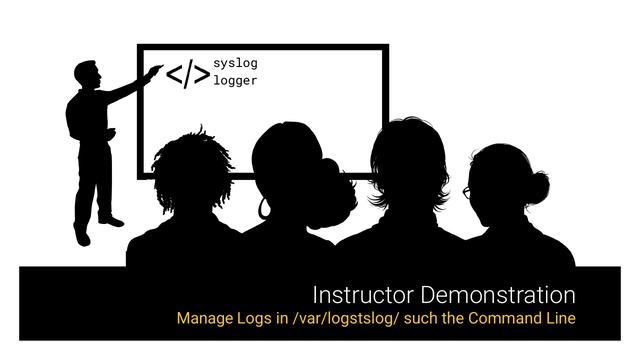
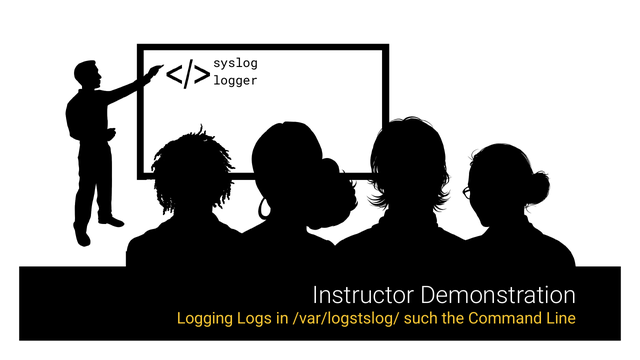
Manage: Manage -> Logging (205, 318)
